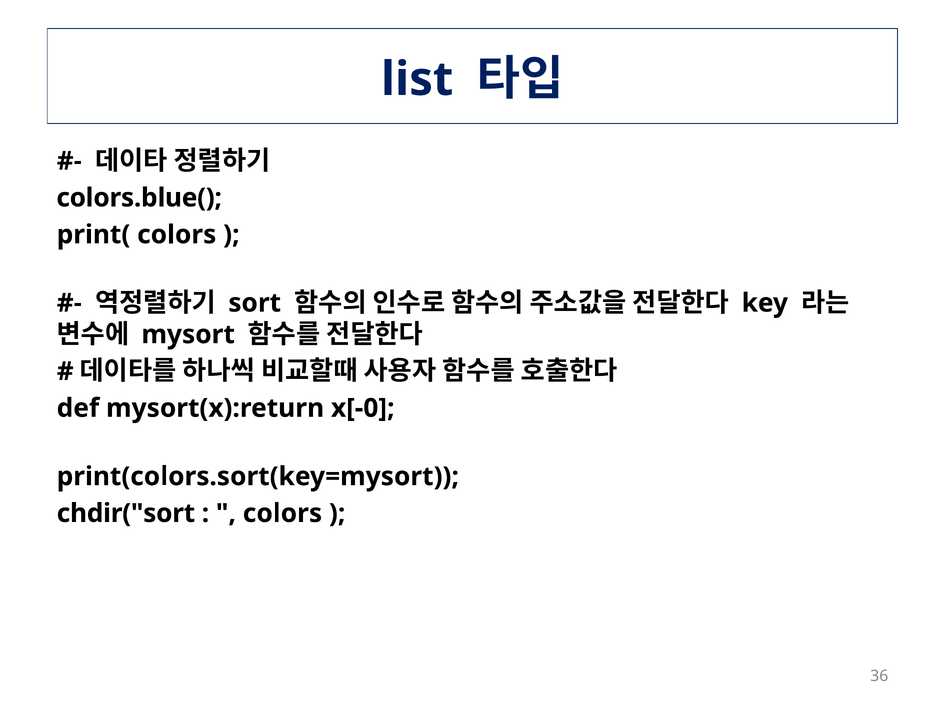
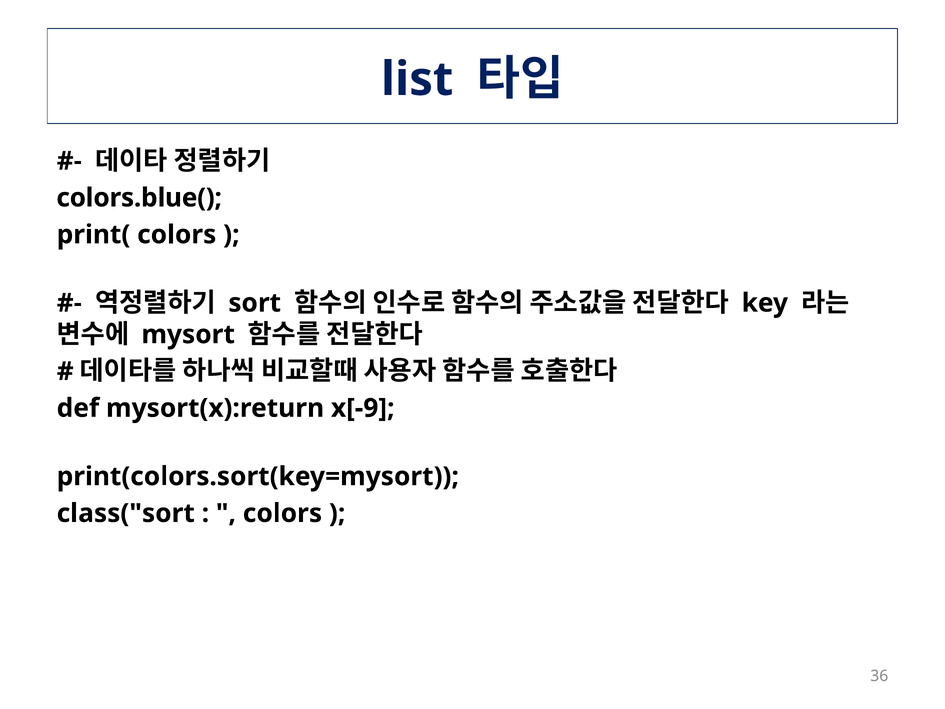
x[-0: x[-0 -> x[-9 (363, 408)
chdir("sort: chdir("sort -> class("sort (126, 513)
